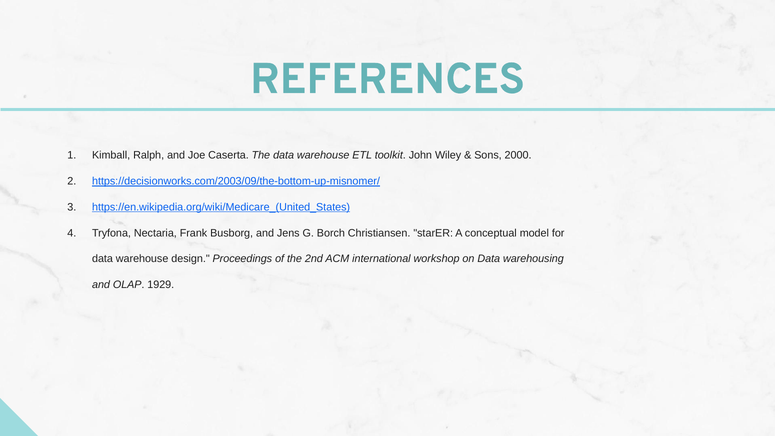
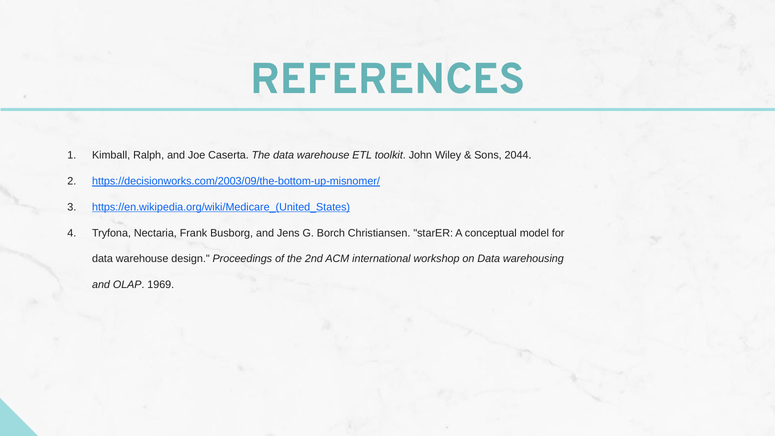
2000: 2000 -> 2044 (518, 155)
1929: 1929 -> 1969 (161, 285)
